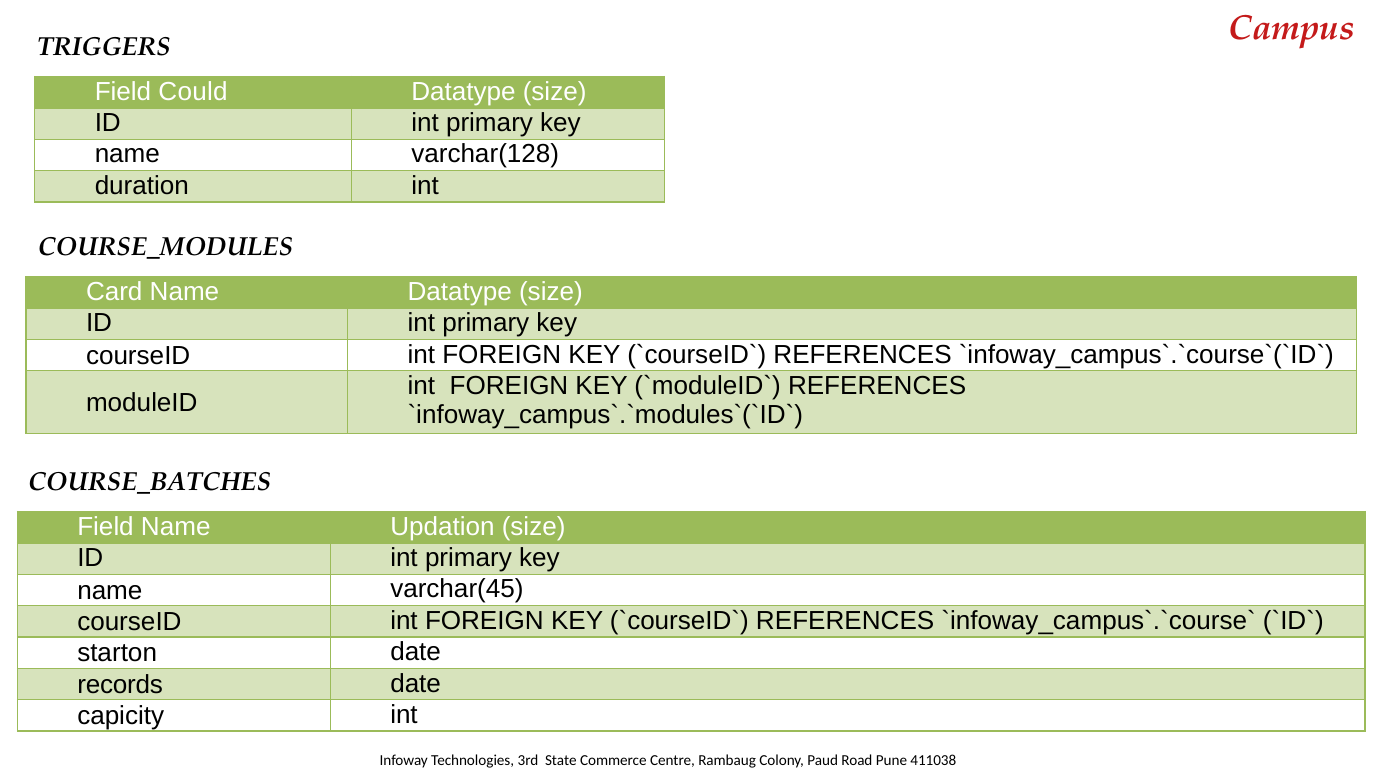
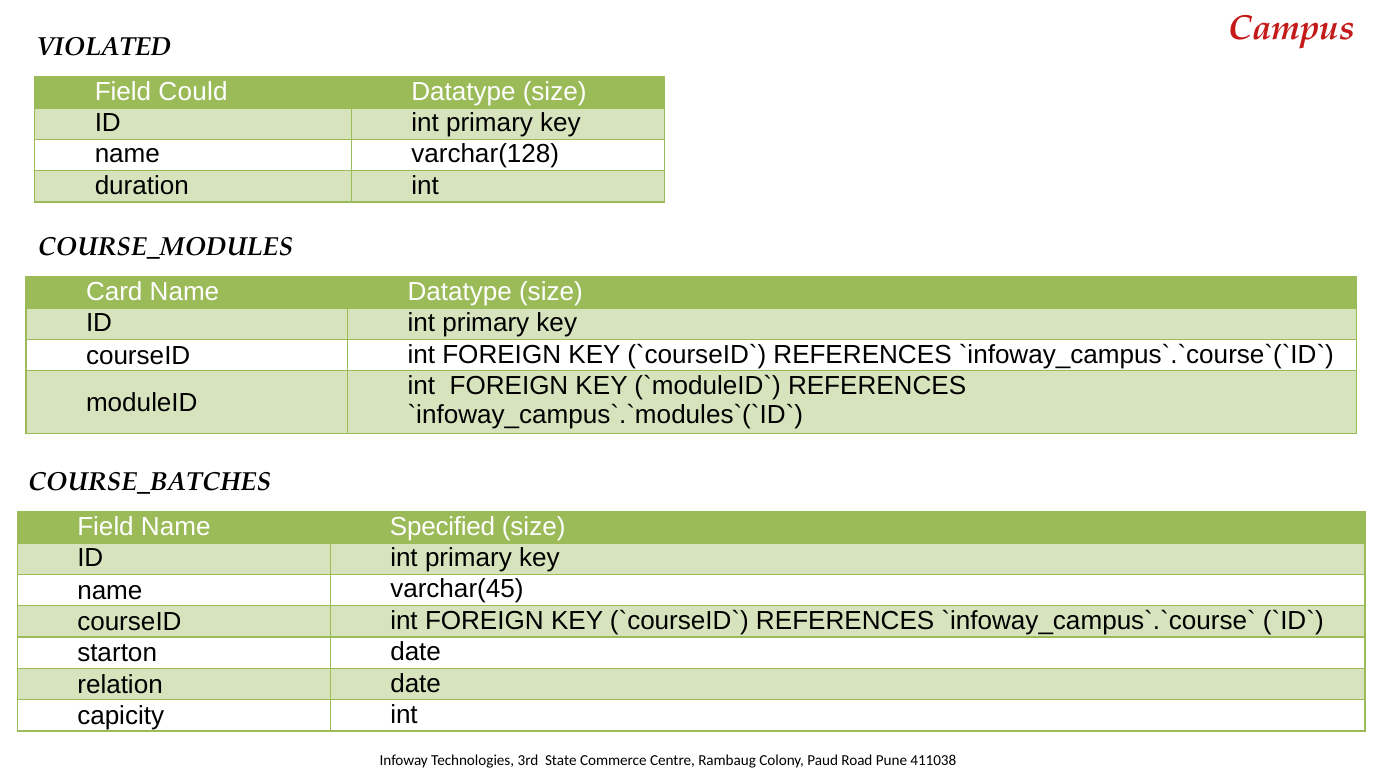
TRIGGERS: TRIGGERS -> VIOLATED (104, 47)
Updation: Updation -> Specified (443, 526)
records: records -> relation (120, 684)
